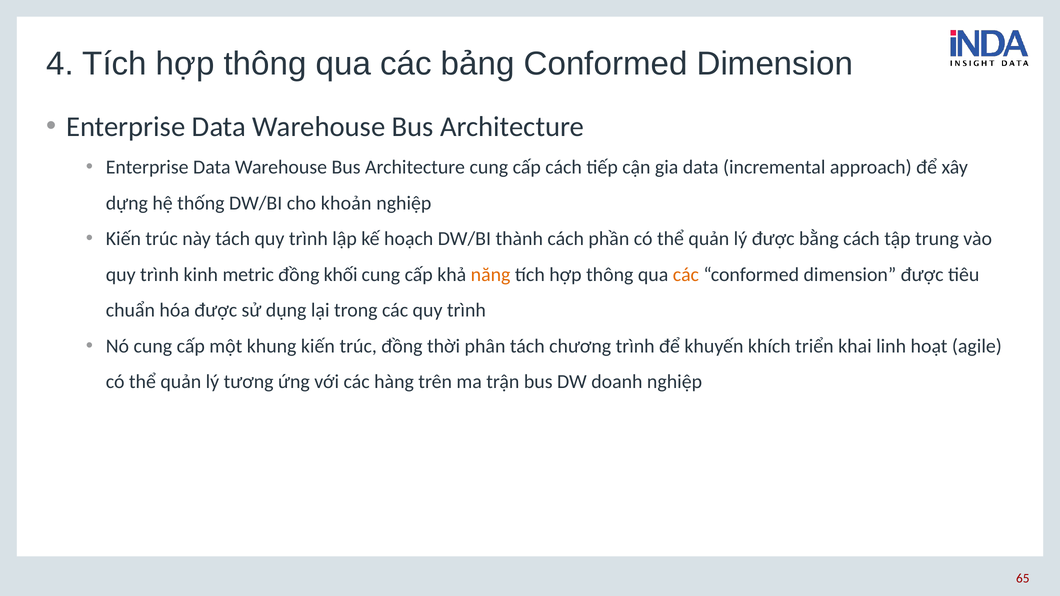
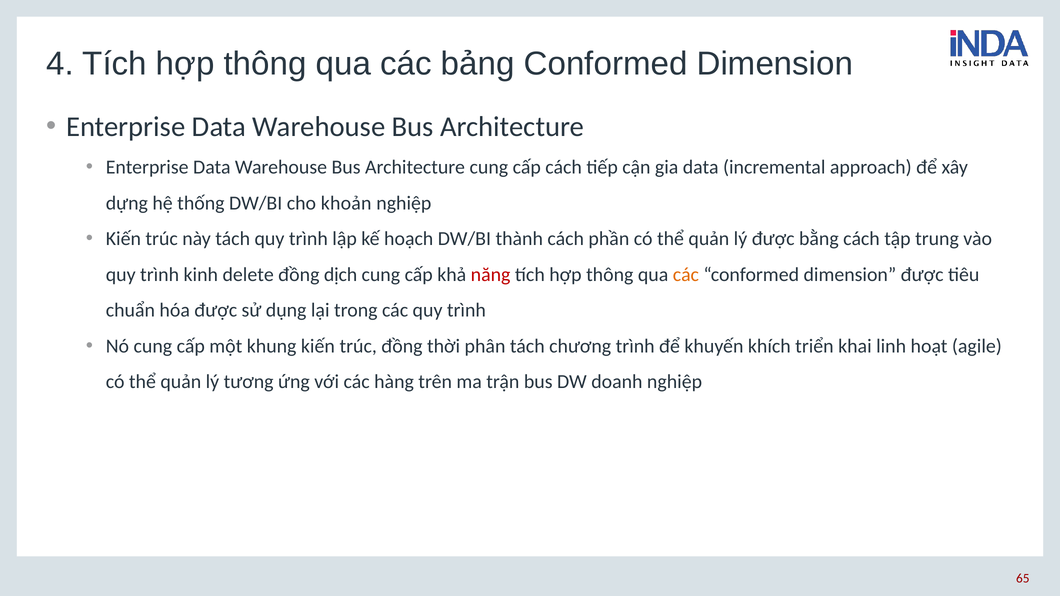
metric: metric -> delete (248, 275)
khối: khối -> dịch (341, 275)
năng colour: orange -> red (491, 275)
